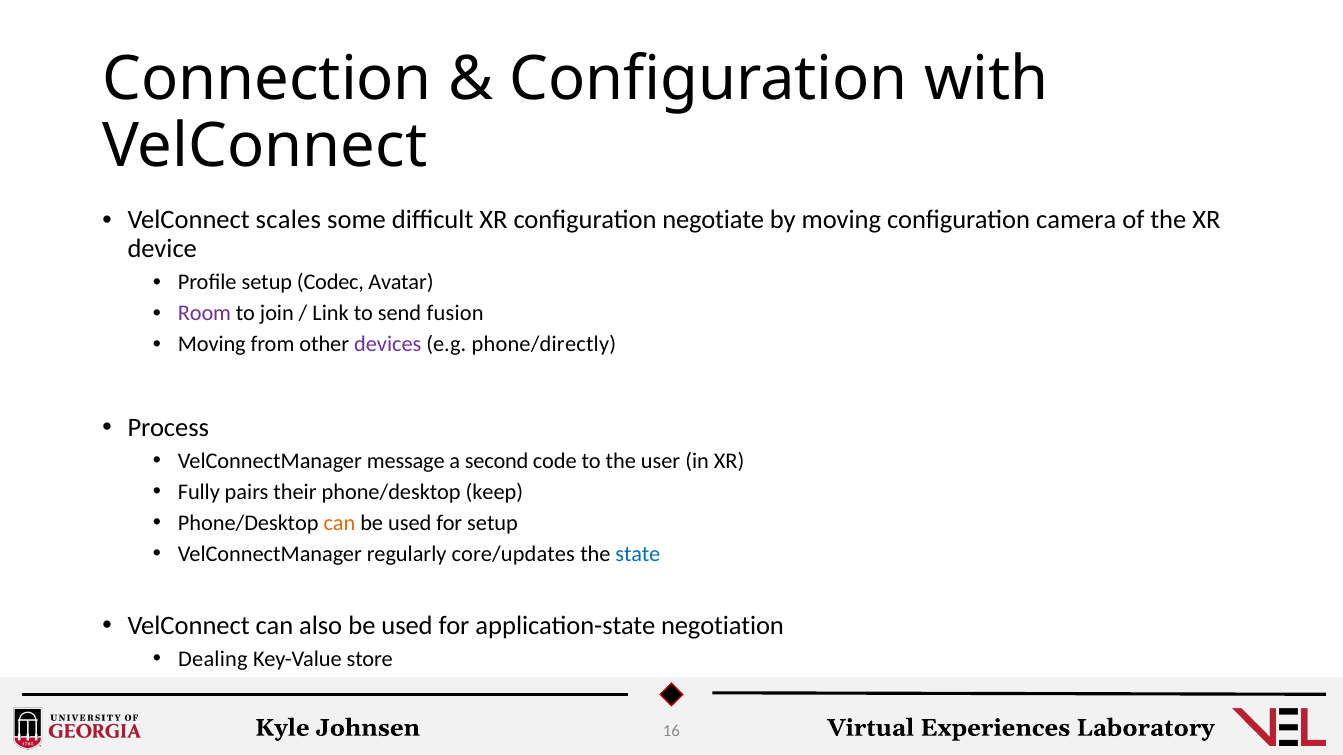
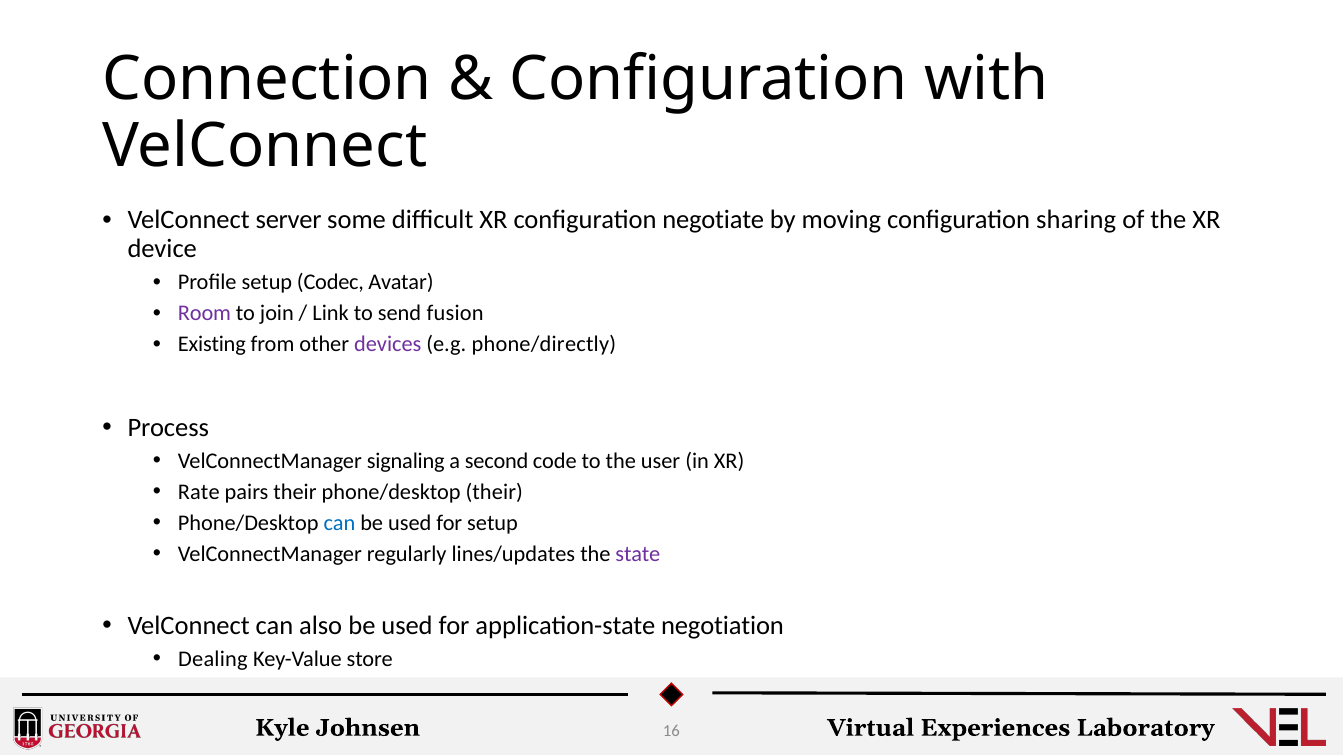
scales: scales -> server (289, 220)
camera: camera -> sharing (1076, 220)
Moving: Moving -> Existing (212, 345)
message: message -> signaling (406, 461)
Fully: Fully -> Rate (199, 492)
phone/desktop keep: keep -> their (494, 492)
can colour: orange -> blue (339, 523)
core/updates: core/updates -> lines/updates (513, 555)
state colour: blue -> purple (638, 555)
